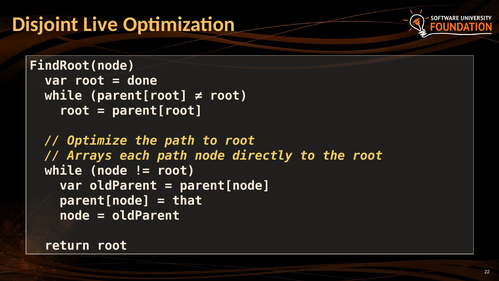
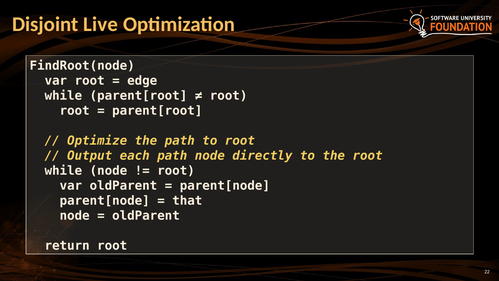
done: done -> edge (142, 81)
Arrays: Arrays -> Output (90, 155)
